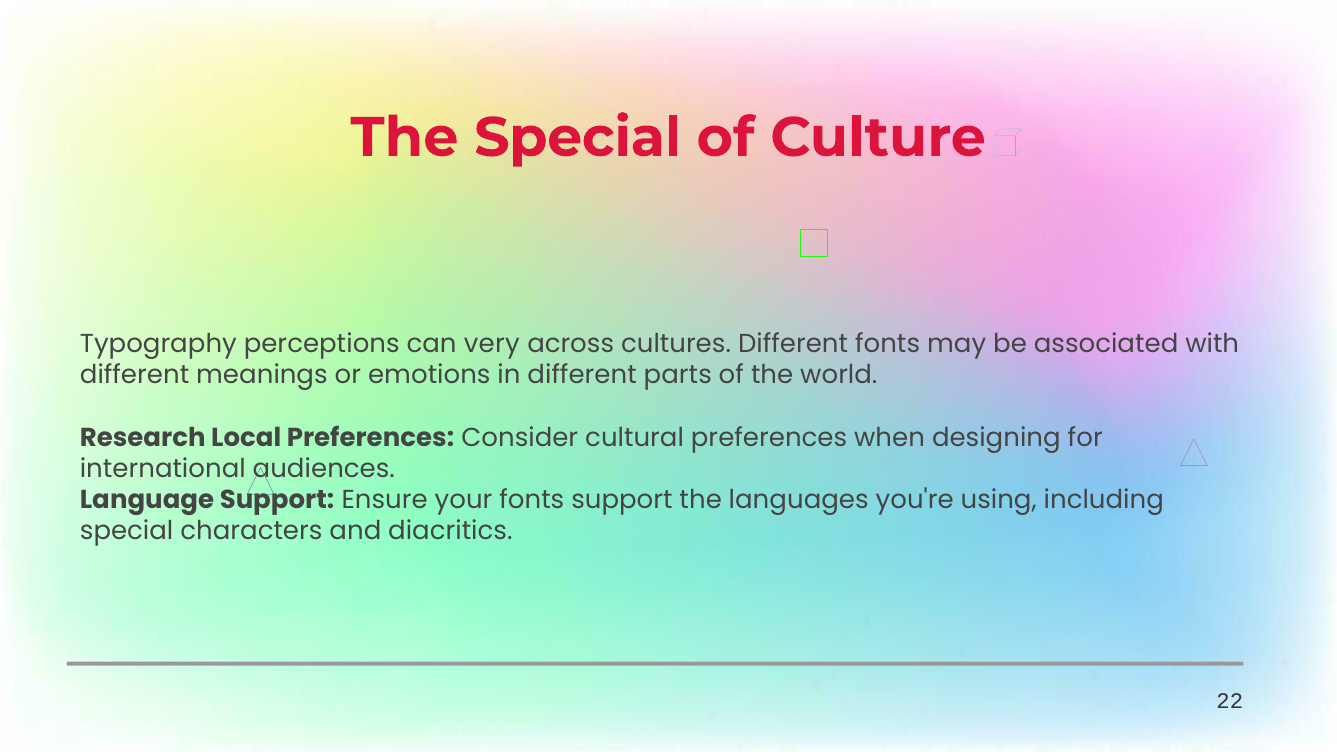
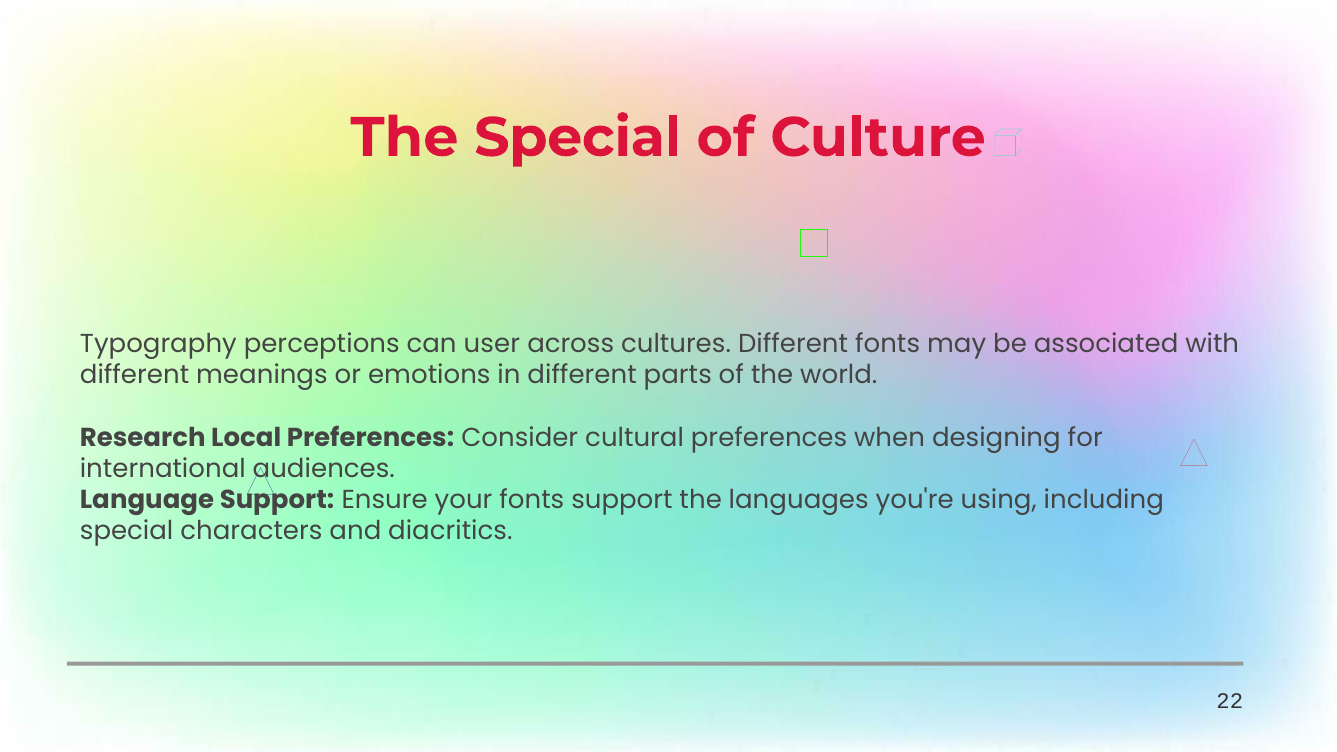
very: very -> user (492, 344)
